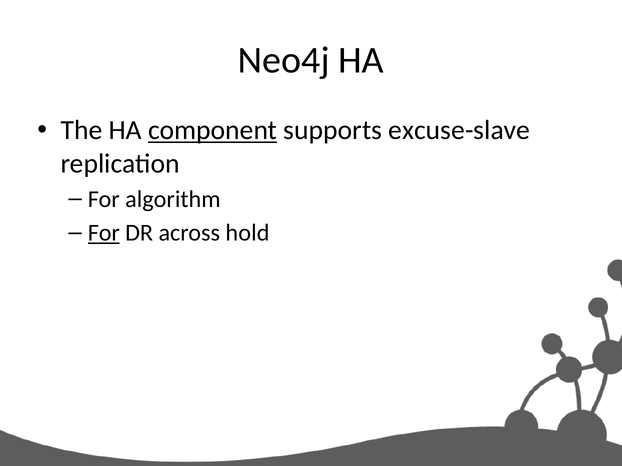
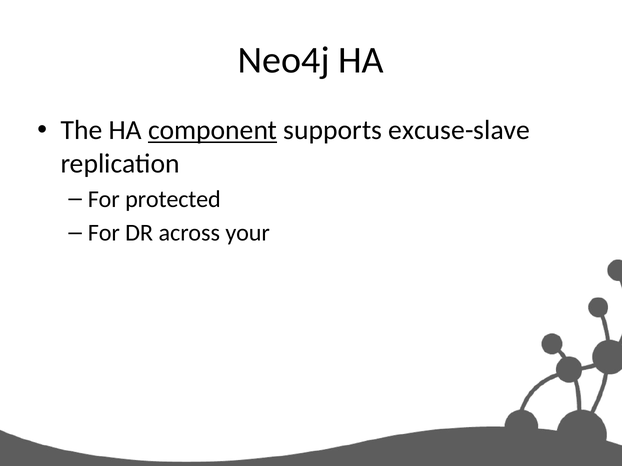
algorithm: algorithm -> protected (173, 199)
For underline: present -> none (104, 233)
hold: hold -> your (248, 233)
